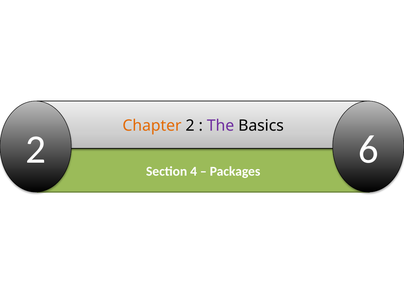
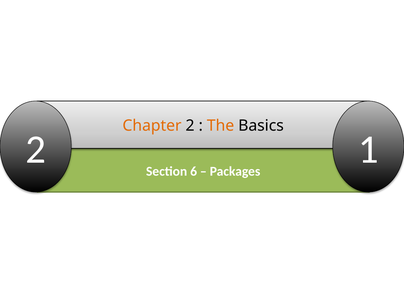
The colour: purple -> orange (221, 126)
6: 6 -> 1 (368, 149)
4: 4 -> 6 (194, 171)
